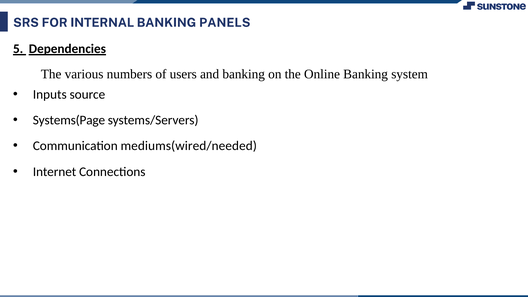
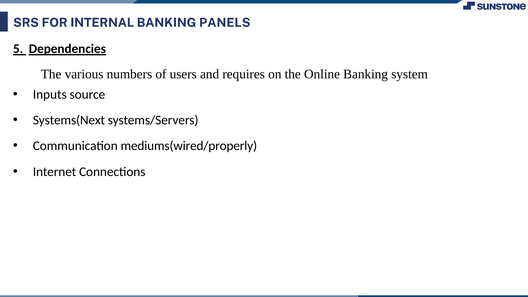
and banking: banking -> requires (244, 74)
Systems(Page: Systems(Page -> Systems(Next (69, 120)
mediums(wired/needed: mediums(wired/needed -> mediums(wired/properly (189, 146)
